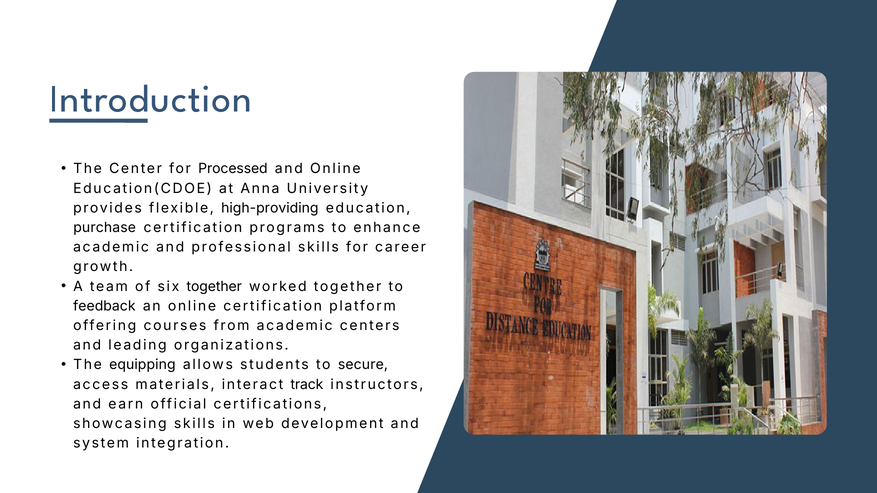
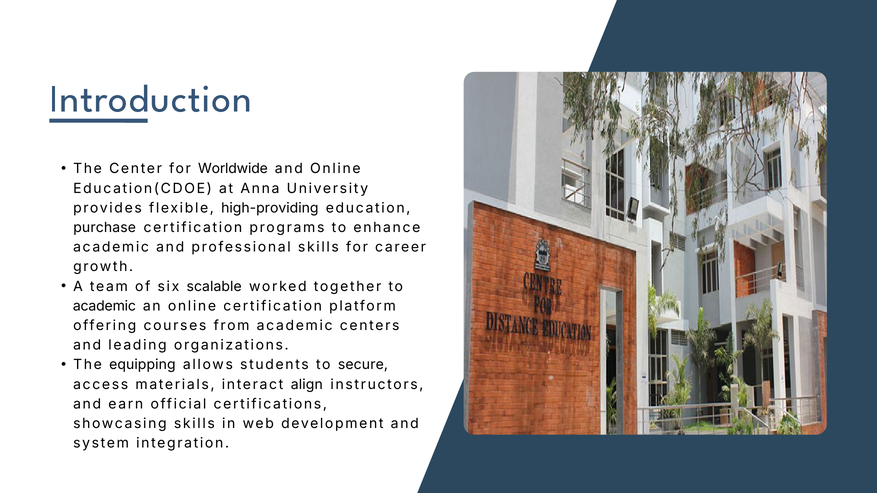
Processed: Processed -> Worldwide (233, 169)
six together: together -> scalable (214, 287)
feedback: feedback -> academic (104, 306)
track: track -> align (307, 385)
